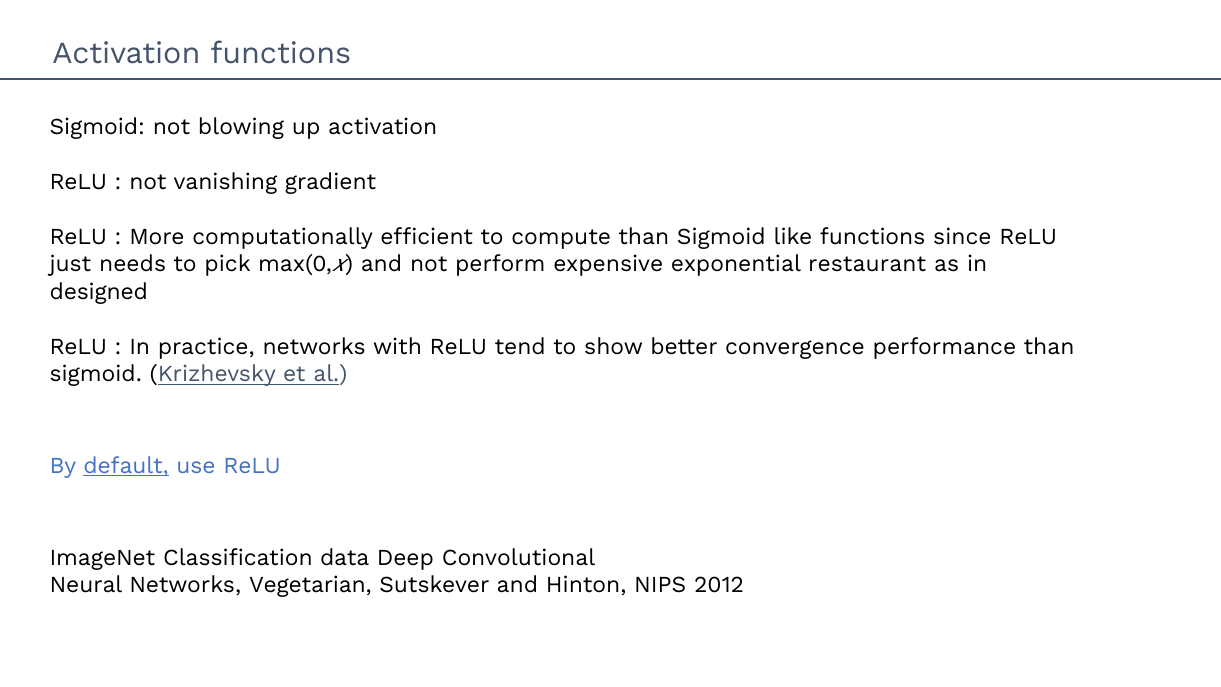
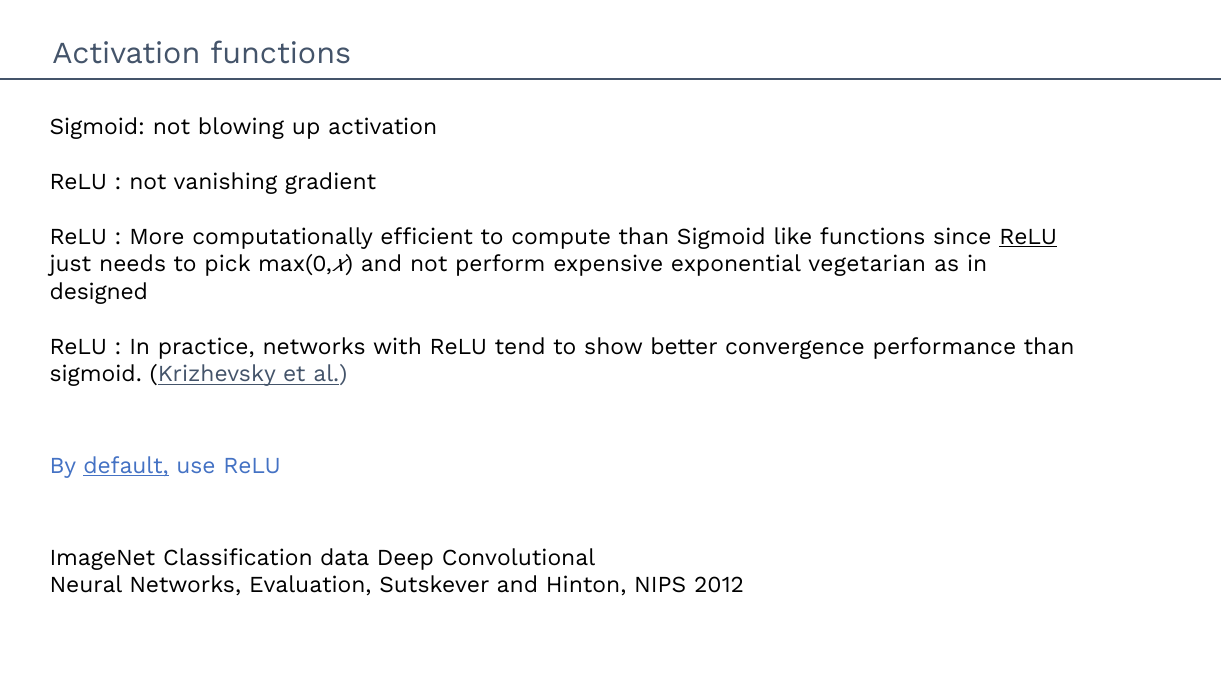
ReLU underline: none -> present (1028, 237)
restaurant: restaurant -> vegetarian (867, 264)
Vegetarian: Vegetarian -> Evaluation (310, 585)
